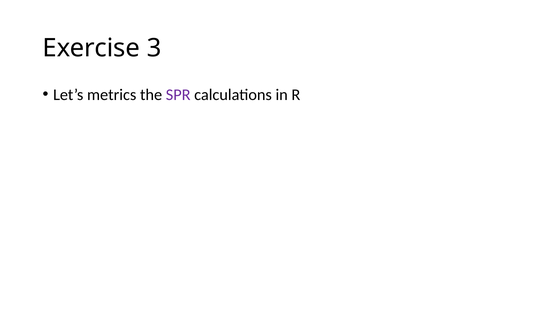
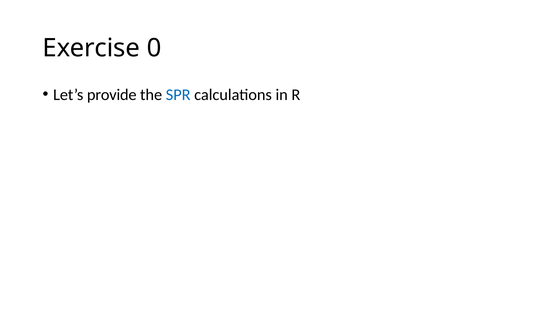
3: 3 -> 0 (154, 48)
metrics: metrics -> provide (112, 95)
SPR colour: purple -> blue (178, 95)
